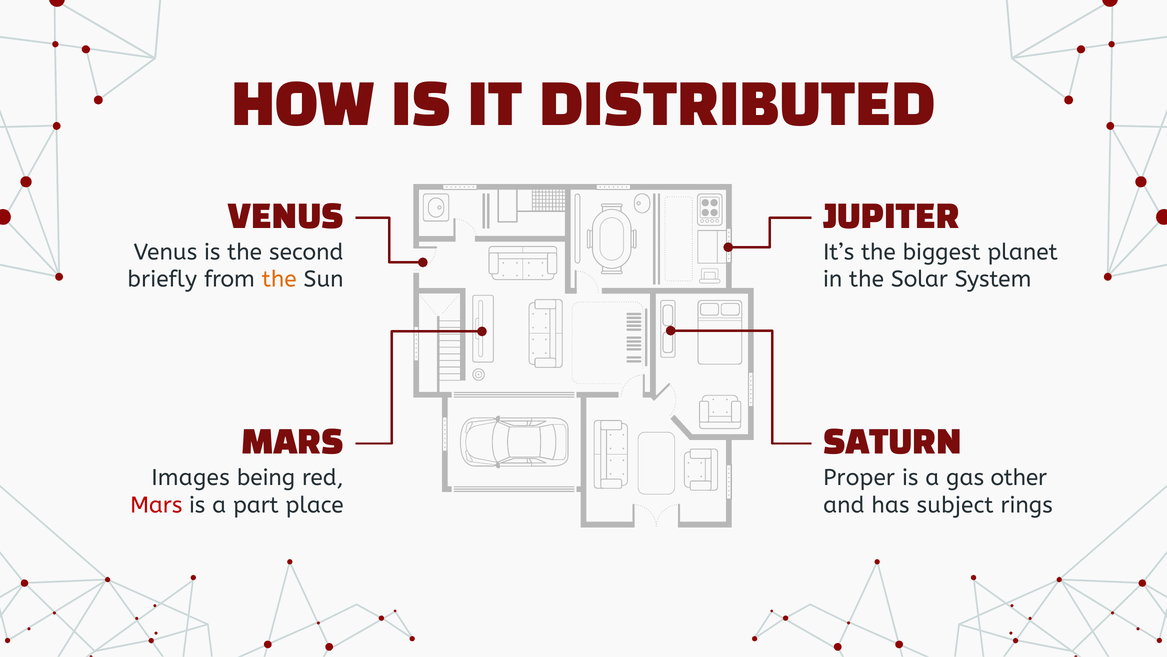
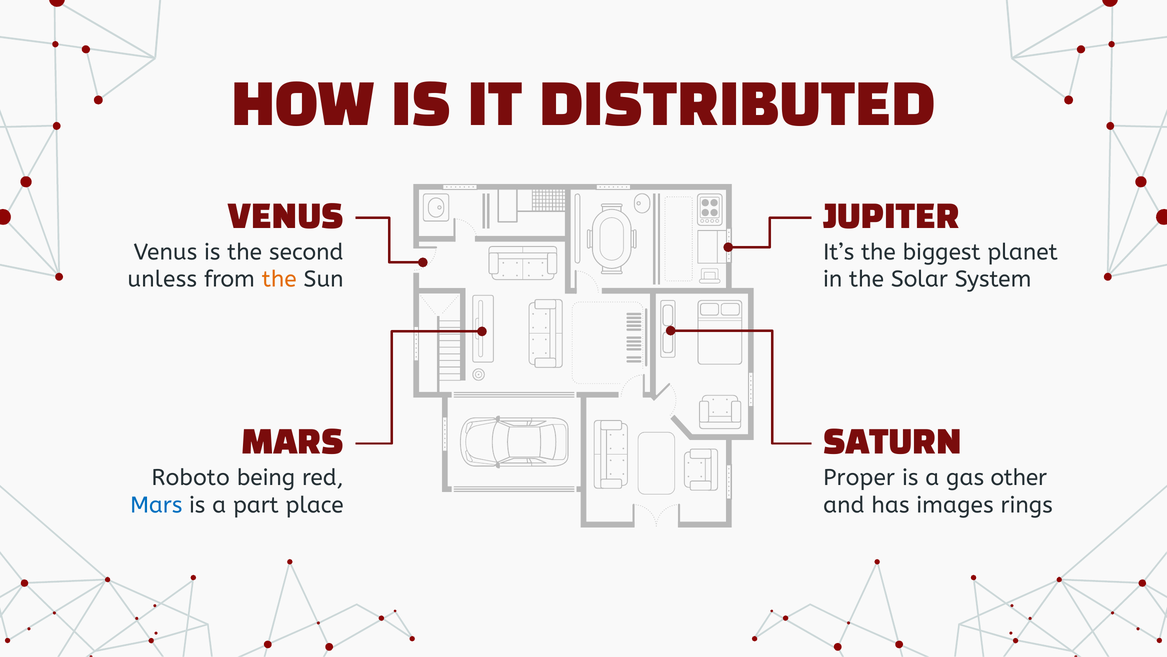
briefly: briefly -> unless (162, 279)
Images: Images -> Roboto (191, 478)
Mars colour: red -> blue (156, 505)
subject: subject -> images (955, 505)
